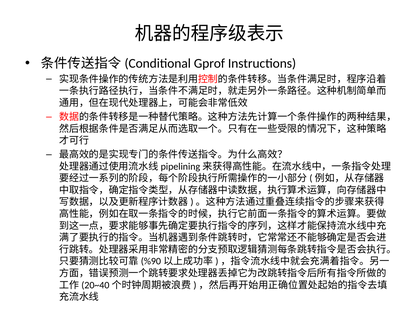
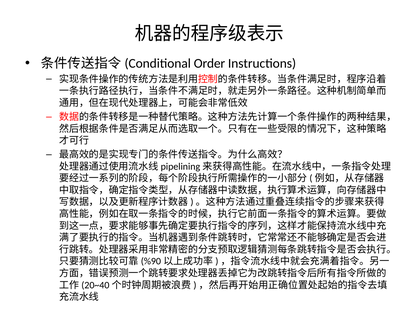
Gprof: Gprof -> Order (209, 63)
